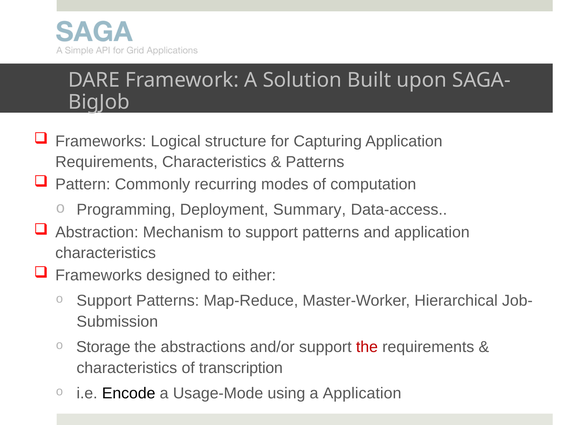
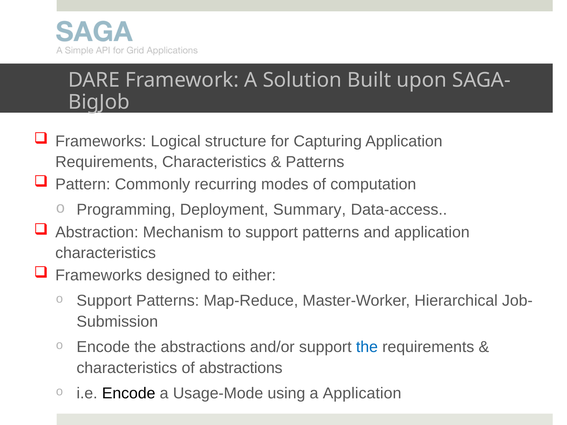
Storage: Storage -> Encode (103, 347)
the colour: red -> blue (367, 347)
of transcription: transcription -> abstractions (241, 368)
